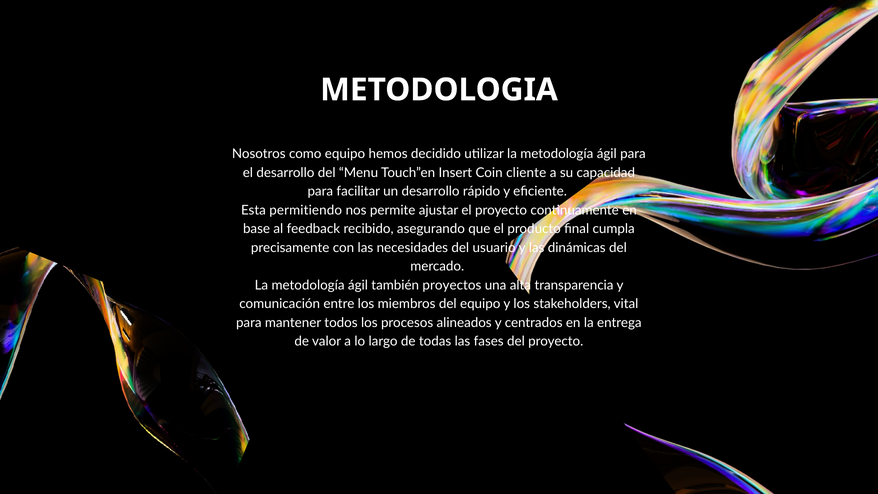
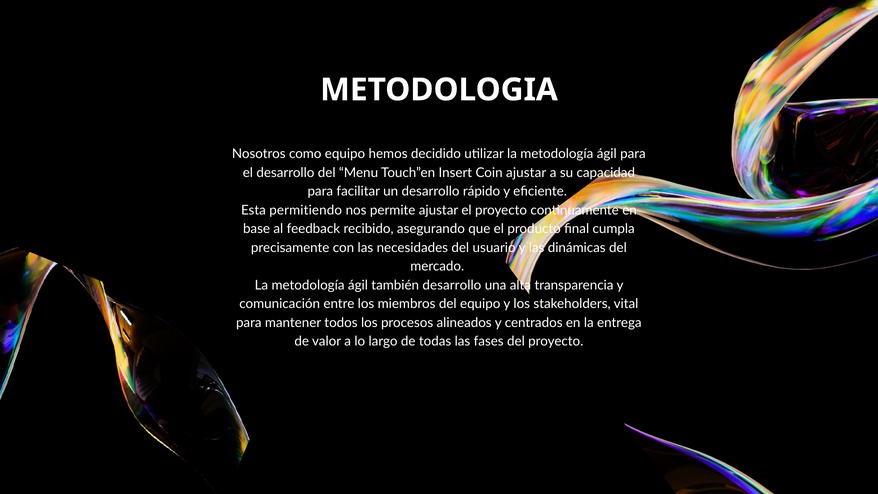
Coin cliente: cliente -> ajustar (526, 173)
también proyectos: proyectos -> desarrollo (452, 285)
